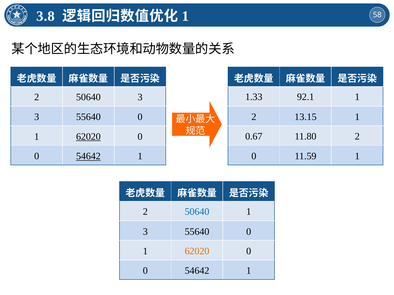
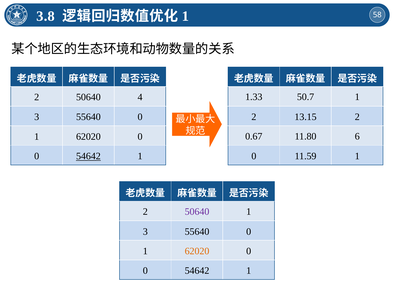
92.1: 92.1 -> 50.7 (306, 97)
50640 3: 3 -> 4 (140, 97)
13.15 1: 1 -> 2 (357, 117)
11.80 2: 2 -> 6 (357, 137)
62020 underline: present -> none (88, 137)
50640 colour: blue -> purple (197, 212)
